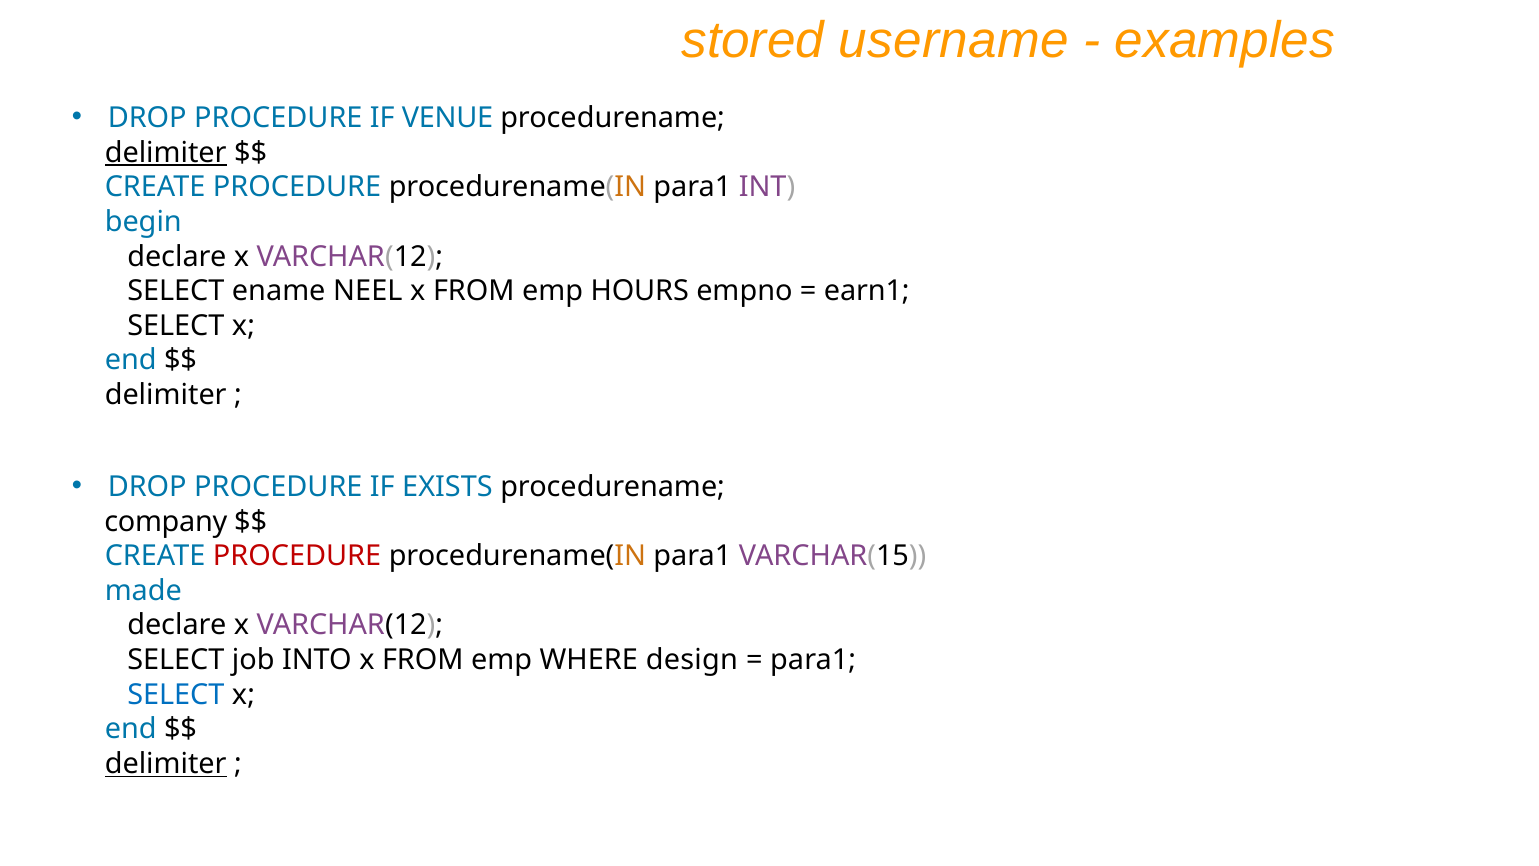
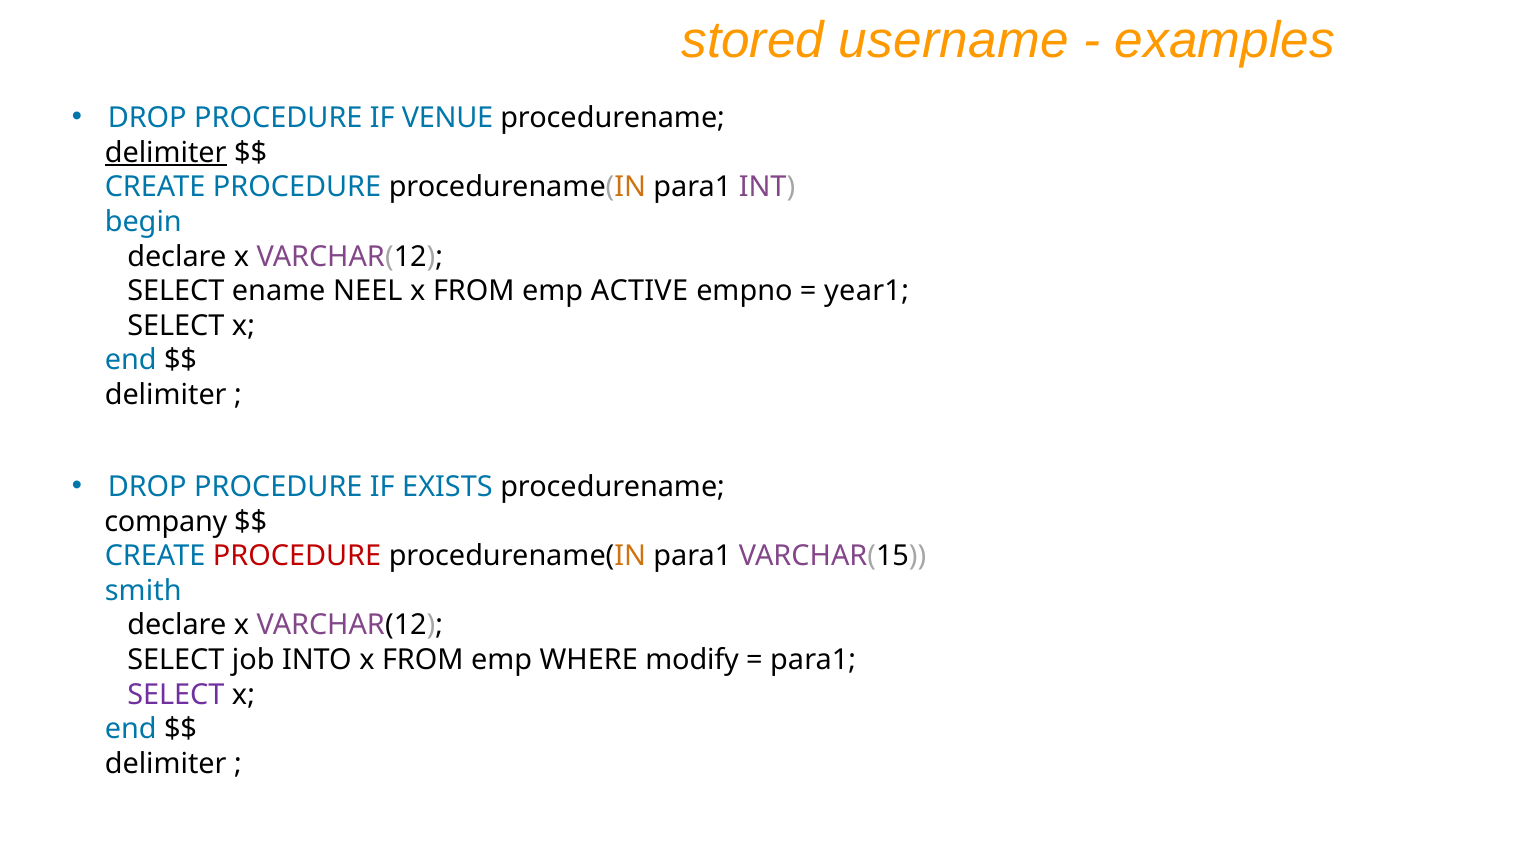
HOURS: HOURS -> ACTIVE (639, 291)
earn1: earn1 -> year1 (867, 291)
made: made -> smith (143, 591)
design: design -> modify (692, 660)
SELECT colour: blue -> purple (176, 694)
delimiter underline: present -> none (166, 764)
